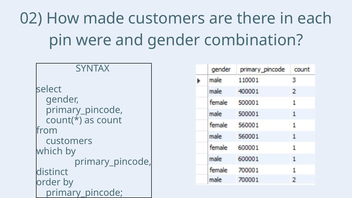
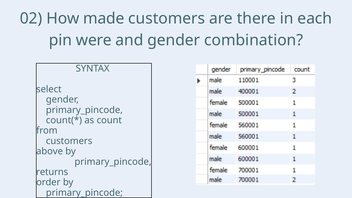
which: which -> above (50, 151)
distinct: distinct -> returns (52, 172)
